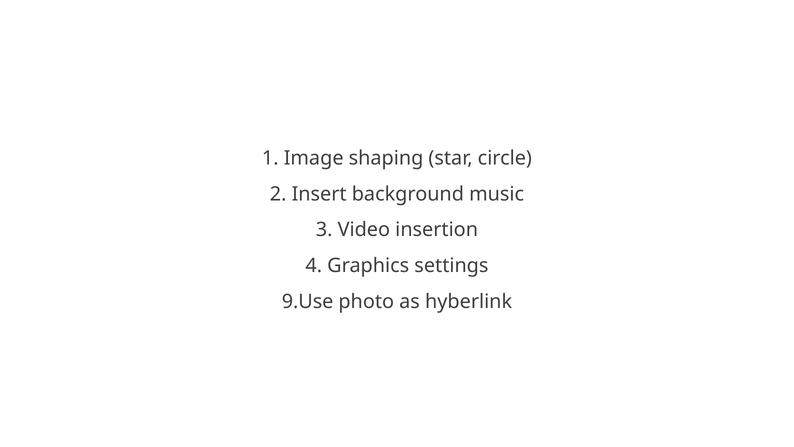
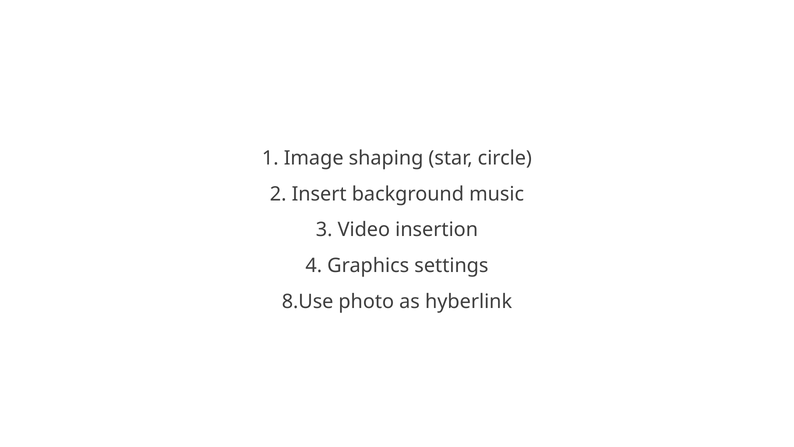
9.Use: 9.Use -> 8.Use (308, 301)
